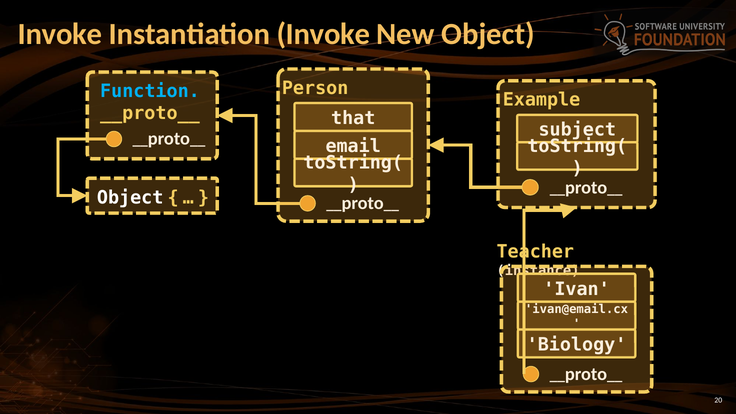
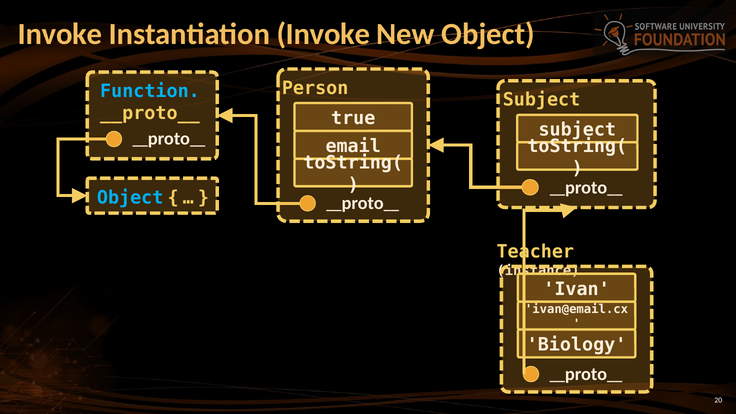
Example: Example -> Subject (542, 100)
that: that -> true (353, 118)
Object colour: white -> light blue (130, 198)
